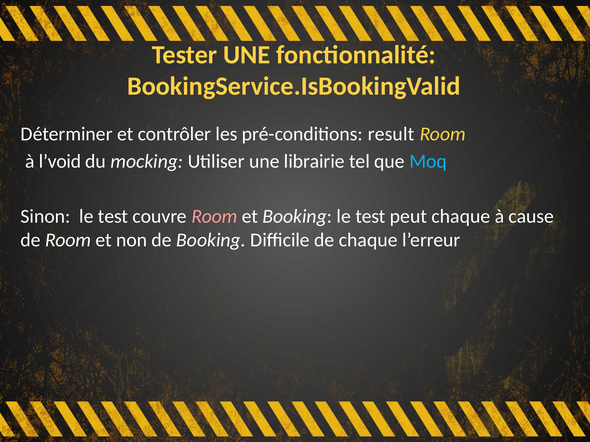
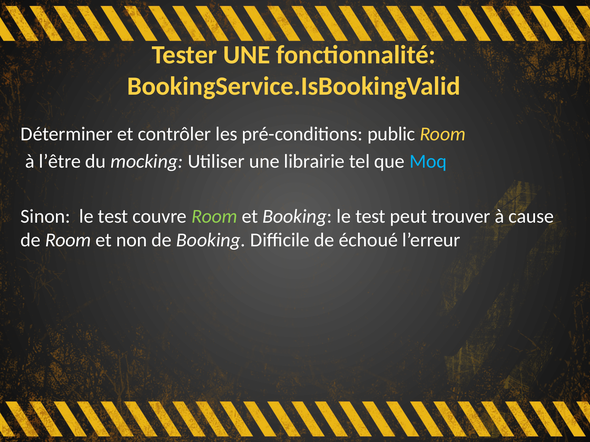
result: result -> public (391, 134)
l’void: l’void -> l’être (60, 162)
Room colour: pink -> light green (214, 217)
peut chaque: chaque -> trouver (461, 217)
de chaque: chaque -> échoué (368, 240)
